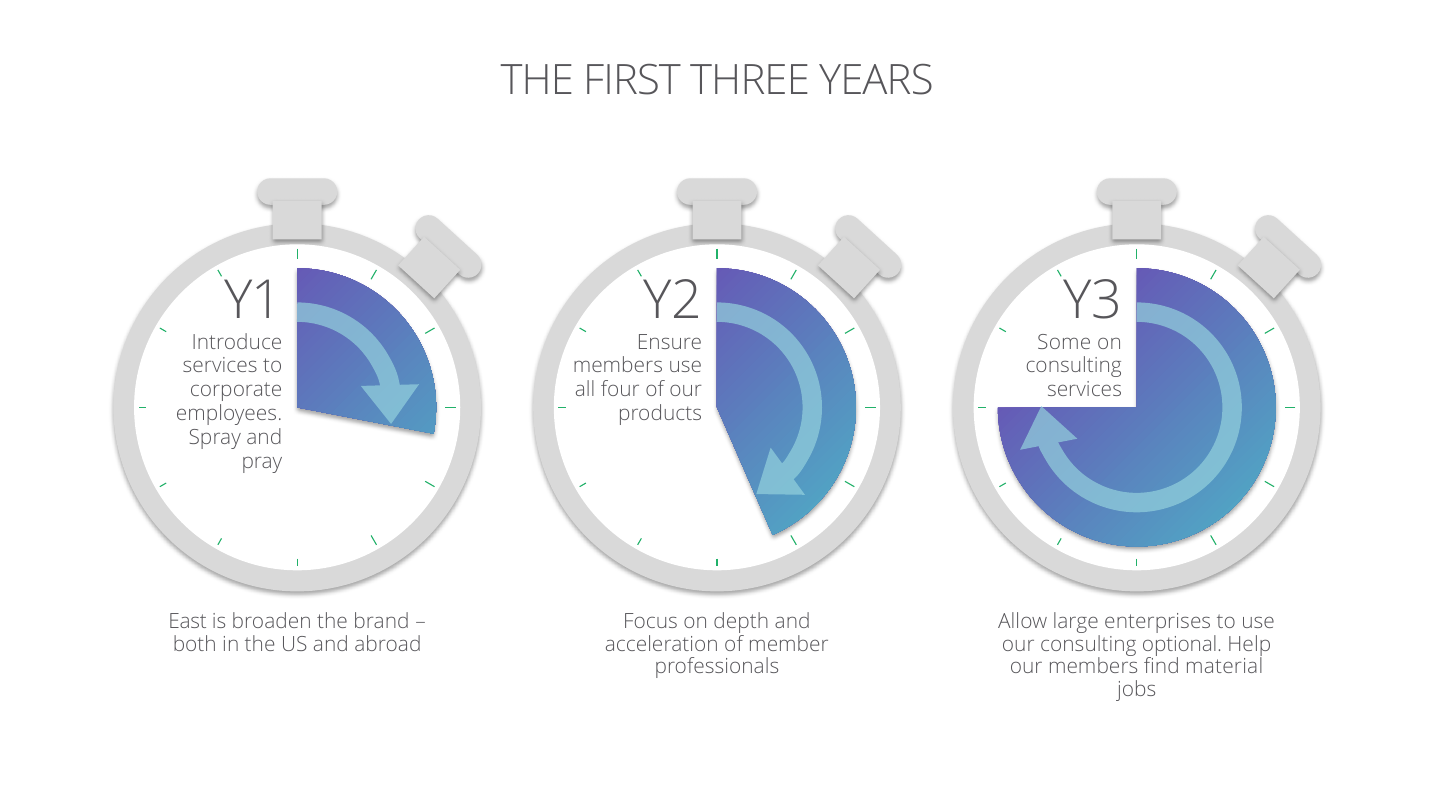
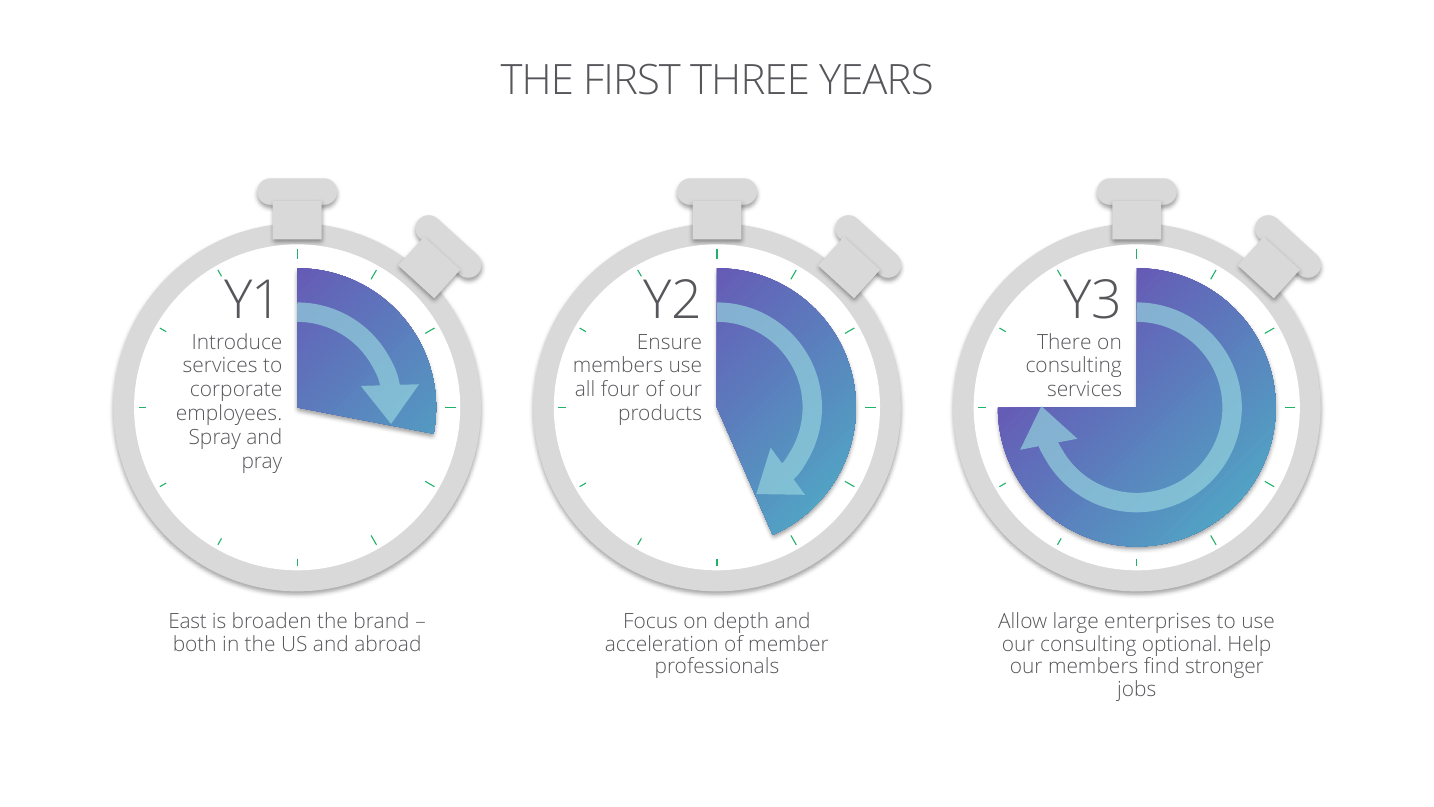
Some: Some -> There (1064, 342)
material: material -> stronger (1224, 667)
